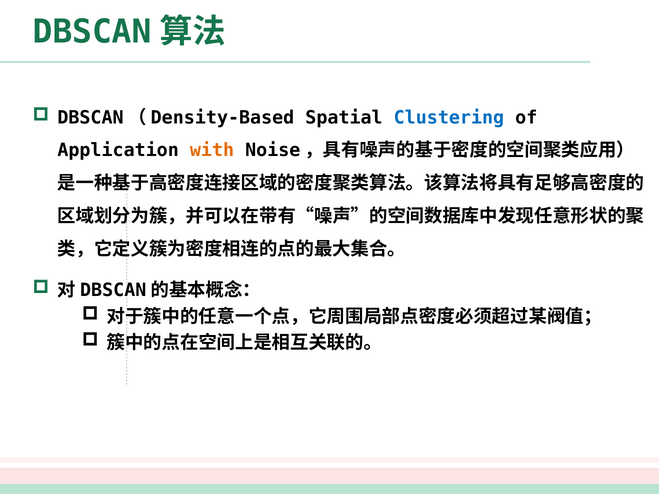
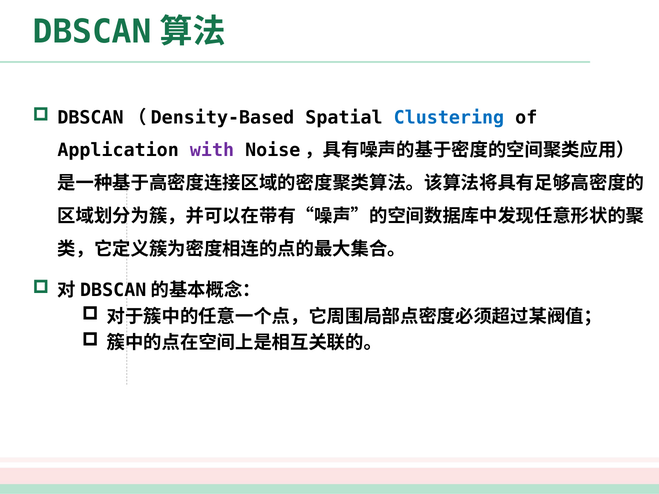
with colour: orange -> purple (212, 151)
